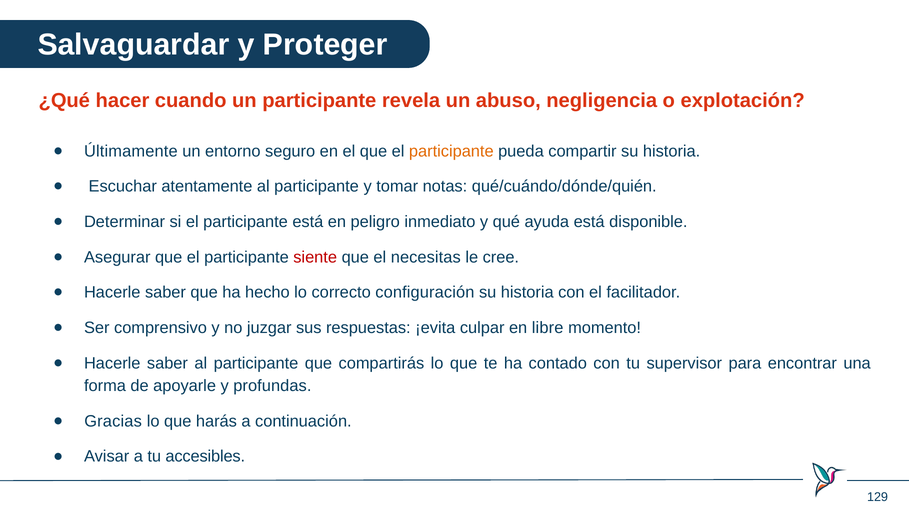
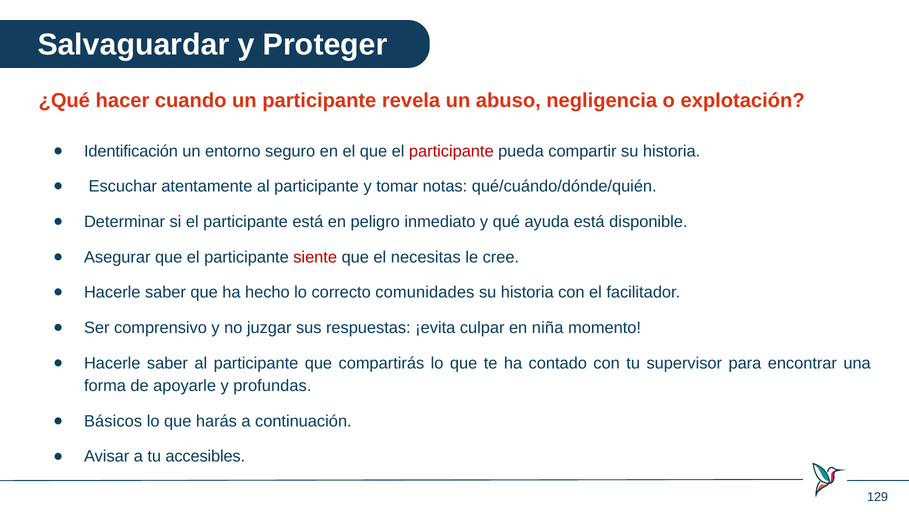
Últimamente: Últimamente -> Identificación (131, 151)
participante colour: orange -> red (451, 151)
configuración: configuración -> comunidades (425, 292)
libre: libre -> niña (548, 327)
Gracias: Gracias -> Básicos (113, 421)
